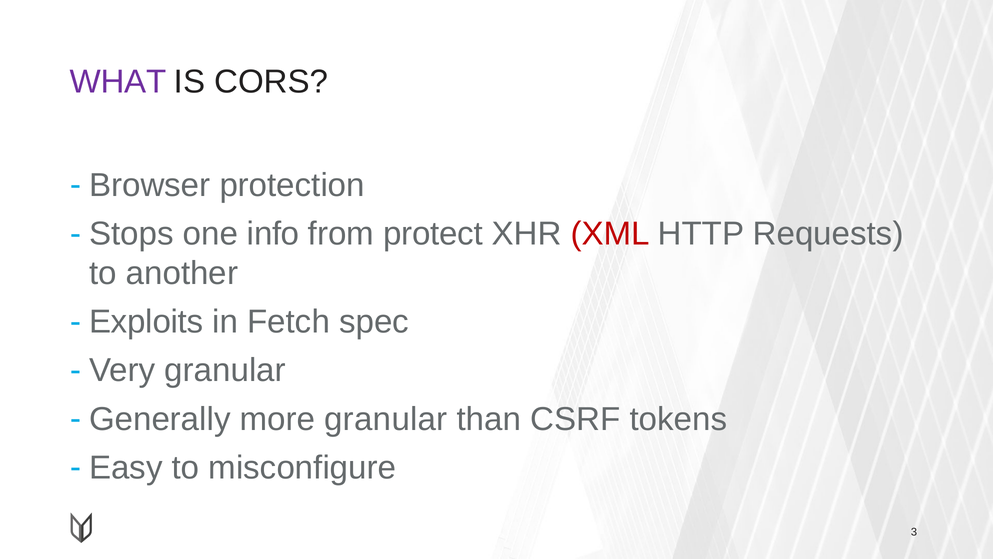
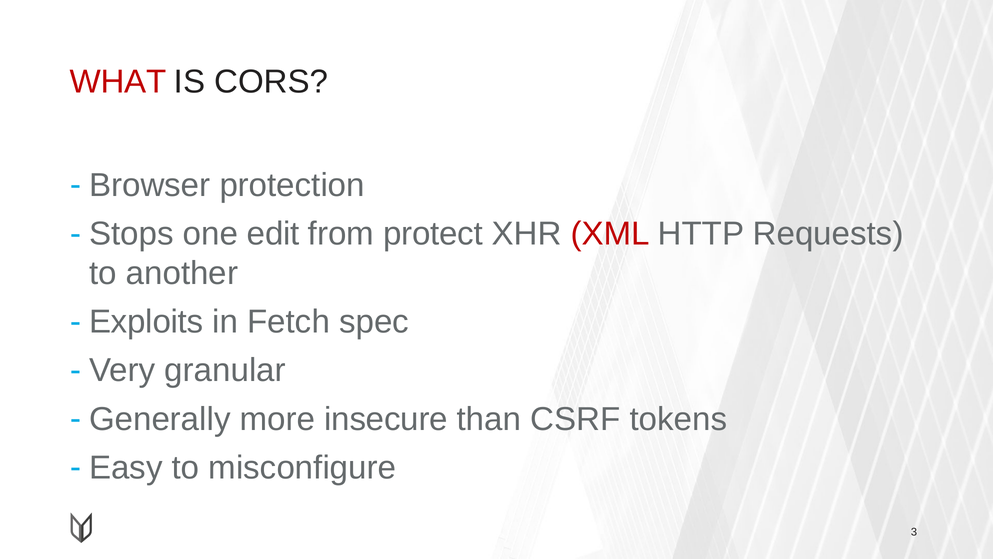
WHAT colour: purple -> red (118, 82)
info: info -> edit (273, 234)
more granular: granular -> insecure (386, 419)
